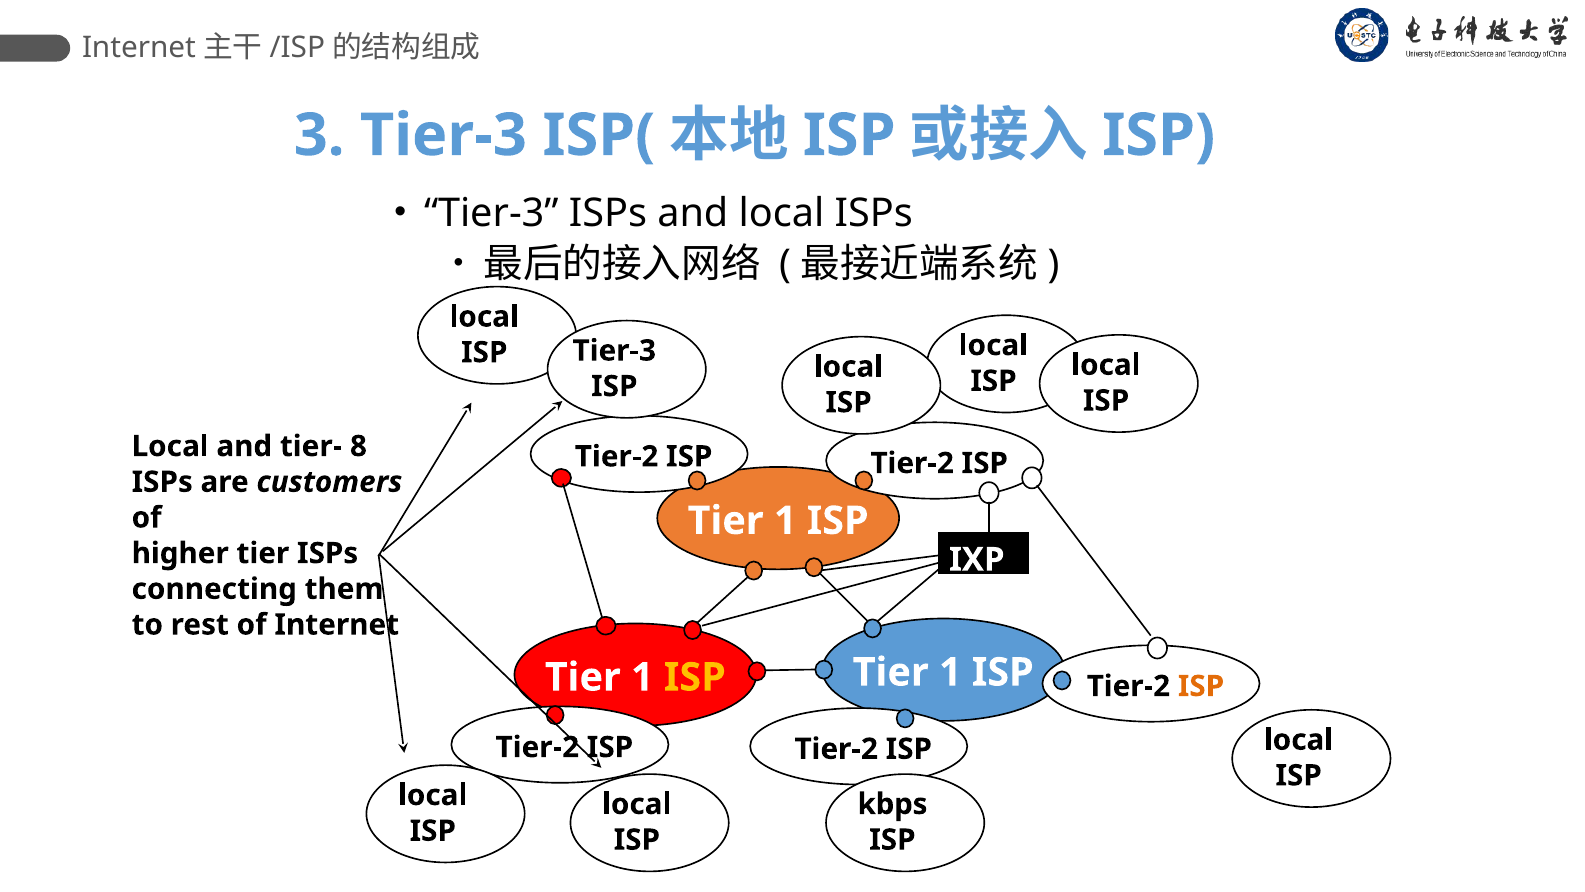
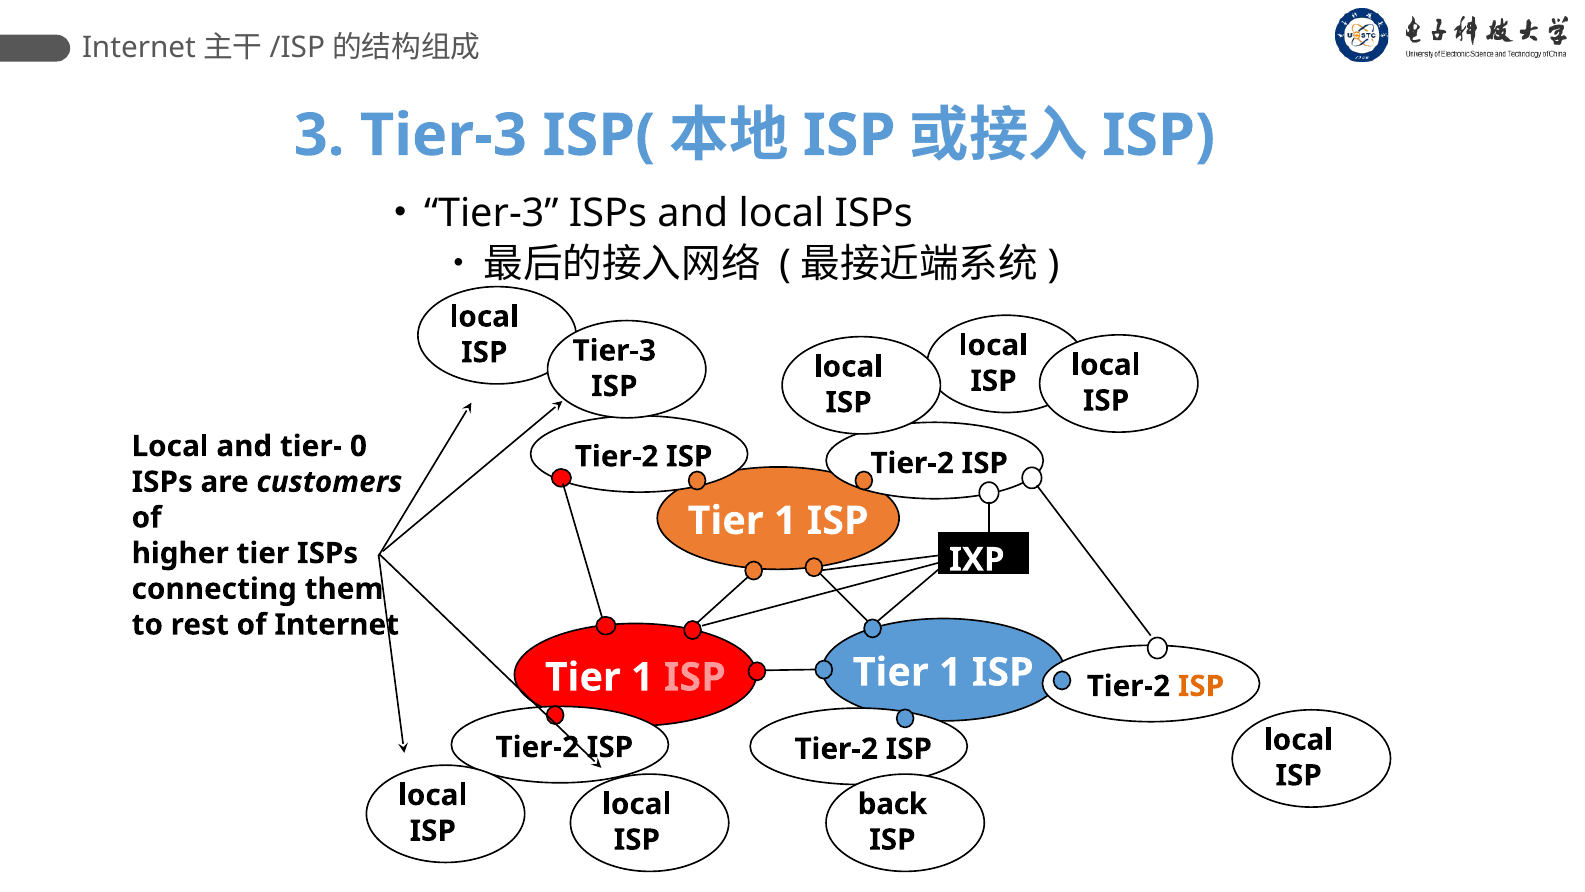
8: 8 -> 0 (358, 446)
ISP colour: yellow -> pink (695, 677)
kbps: kbps -> back (892, 804)
